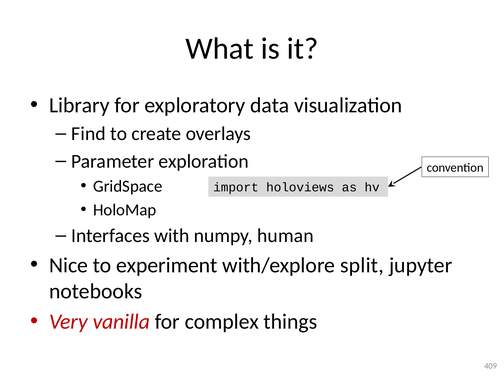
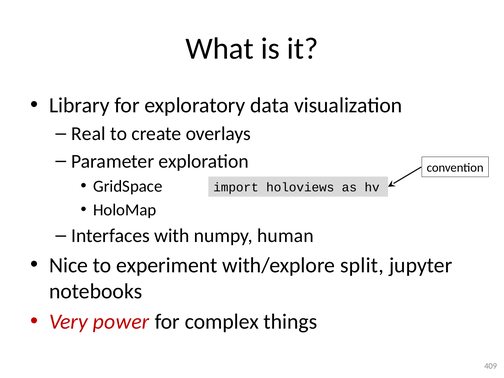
Find: Find -> Real (89, 134)
vanilla: vanilla -> power (121, 322)
